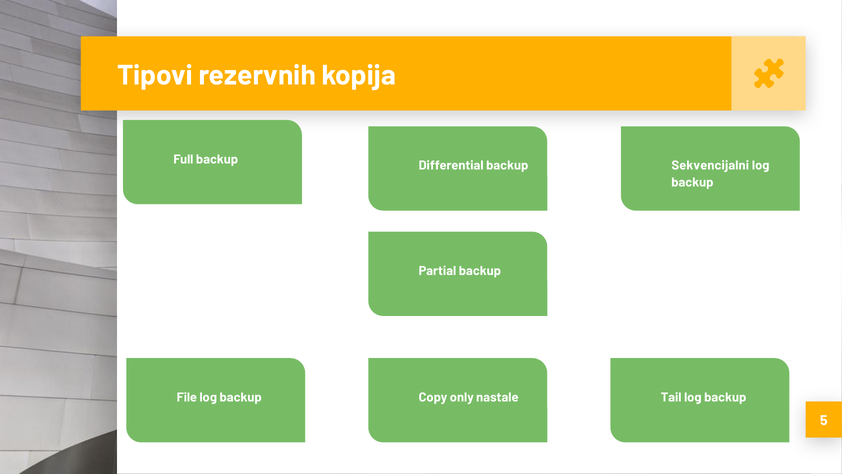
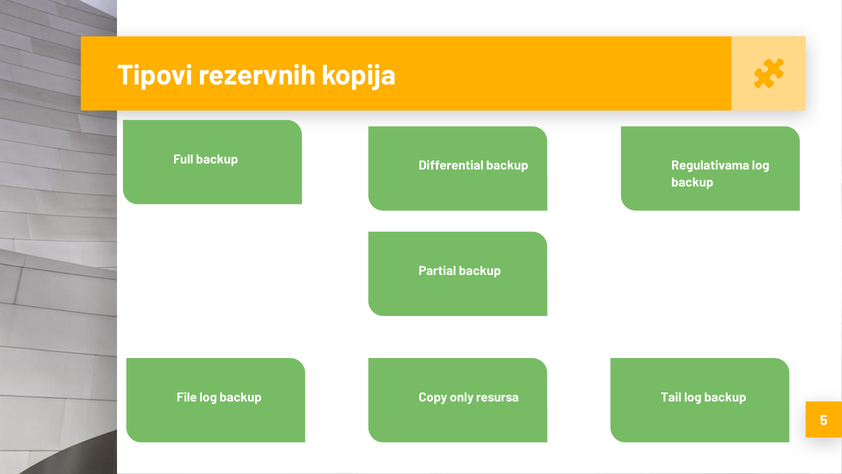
Sekvencijalni: Sekvencijalni -> Regulativama (710, 166)
nastale: nastale -> resursa (497, 397)
